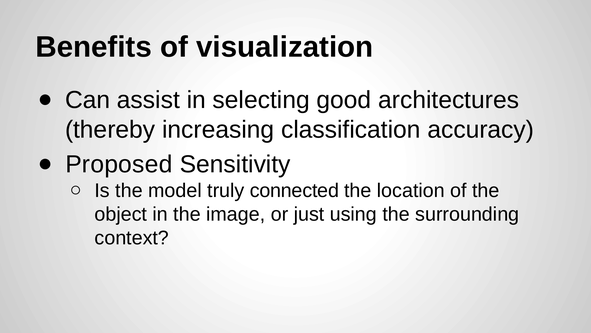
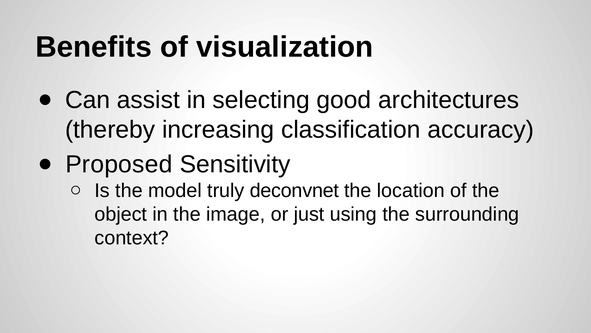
connected: connected -> deconvnet (294, 190)
